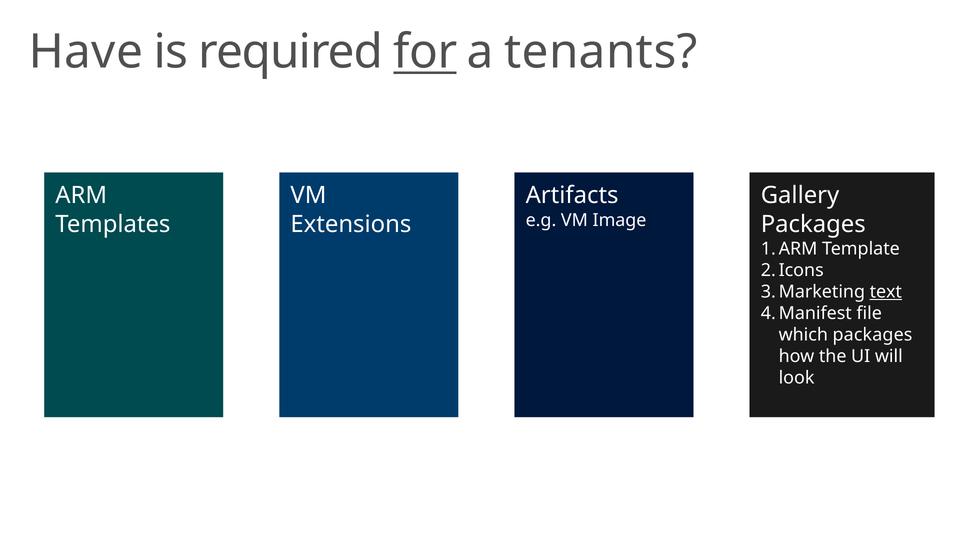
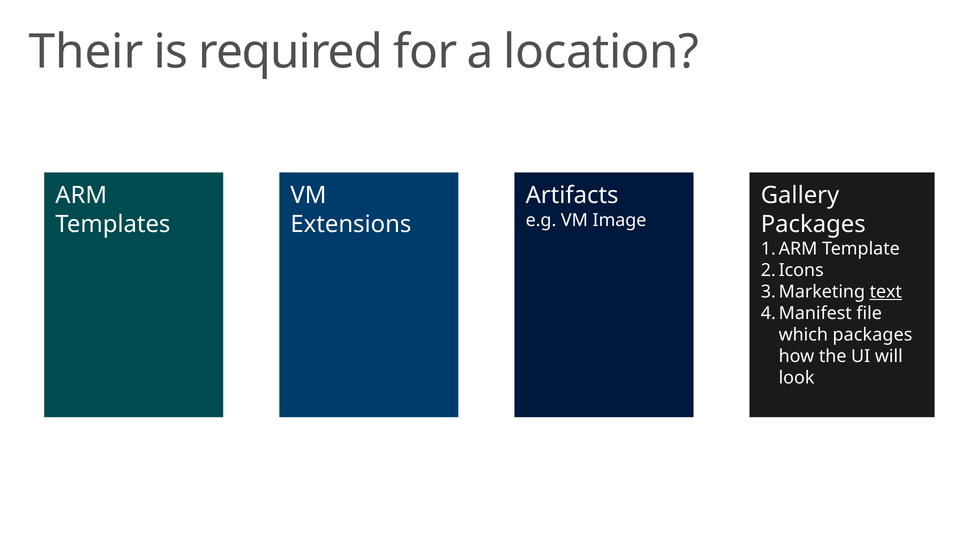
Have: Have -> Their (86, 52)
for underline: present -> none (425, 52)
tenants: tenants -> location (601, 52)
